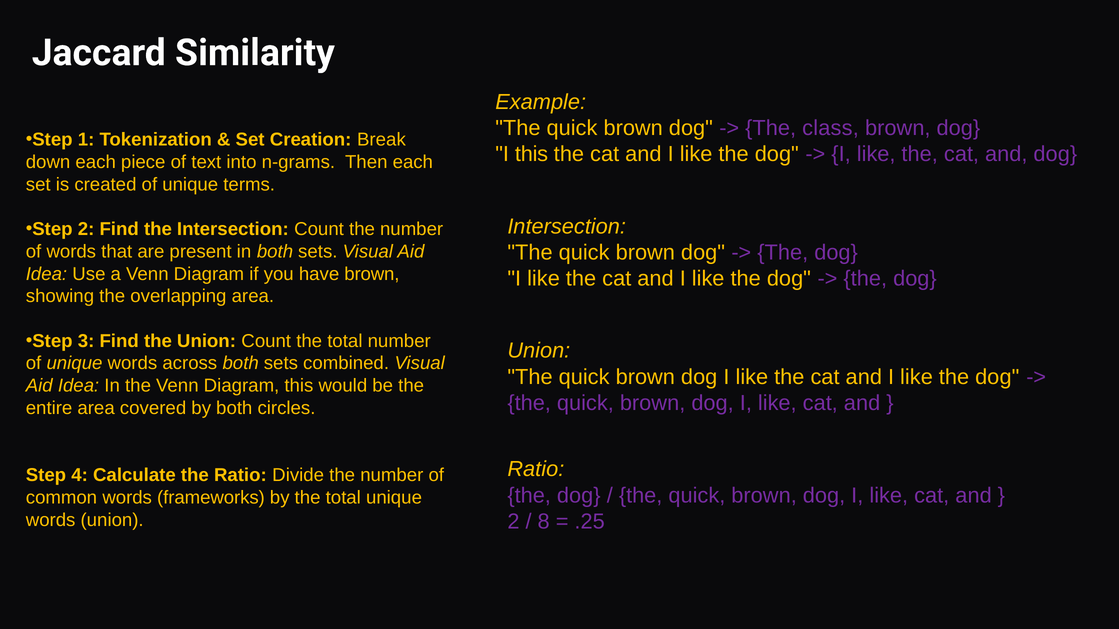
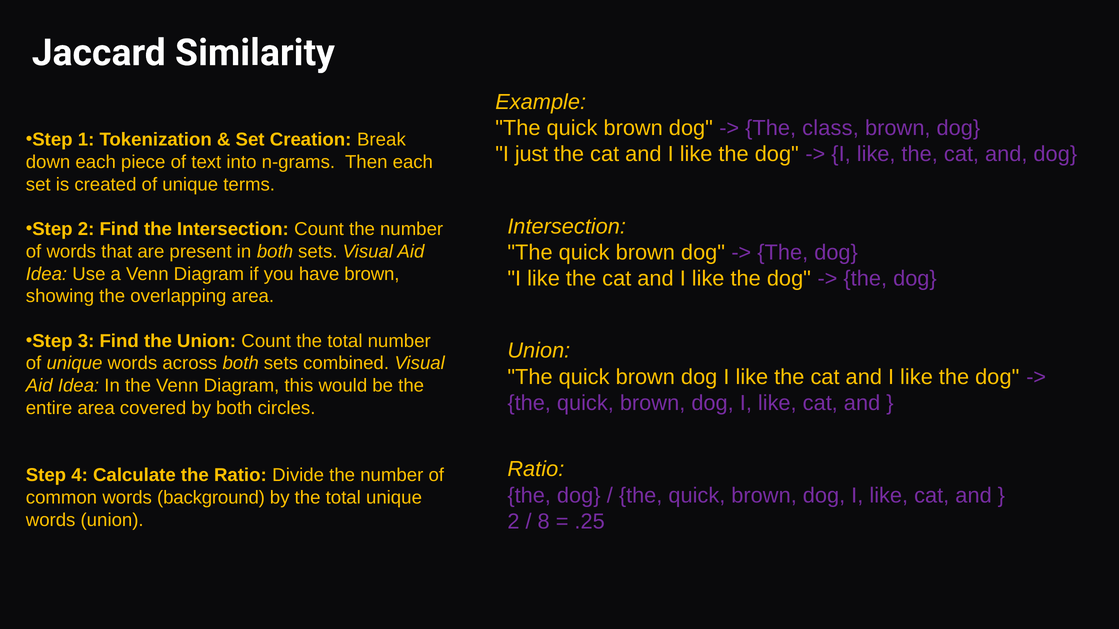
I this: this -> just (532, 154)
frameworks: frameworks -> background (211, 498)
